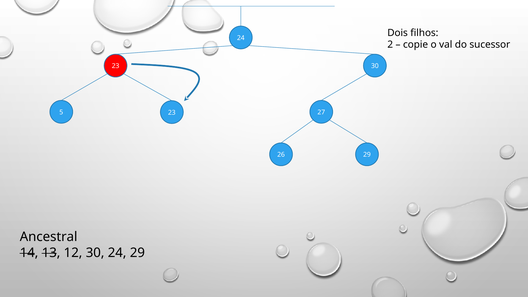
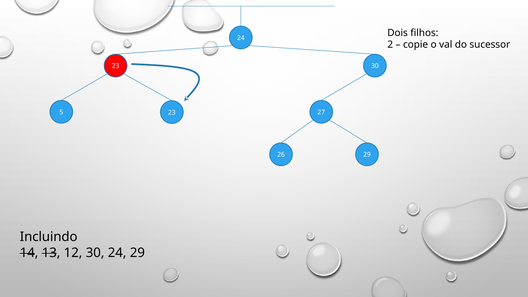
Ancestral: Ancestral -> Incluindo (49, 237)
